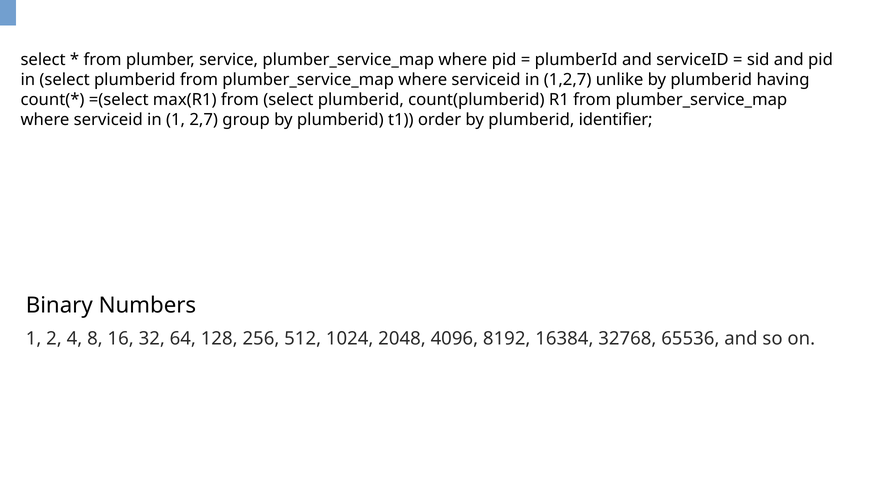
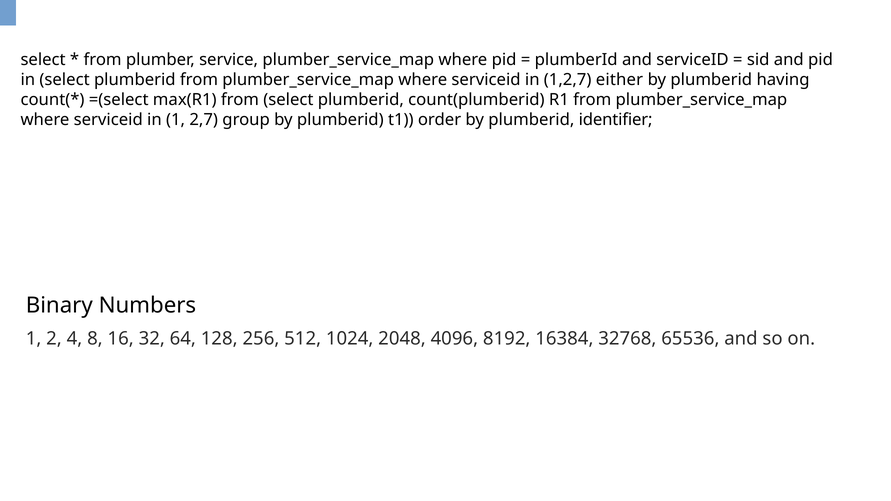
unlike: unlike -> either (619, 80)
